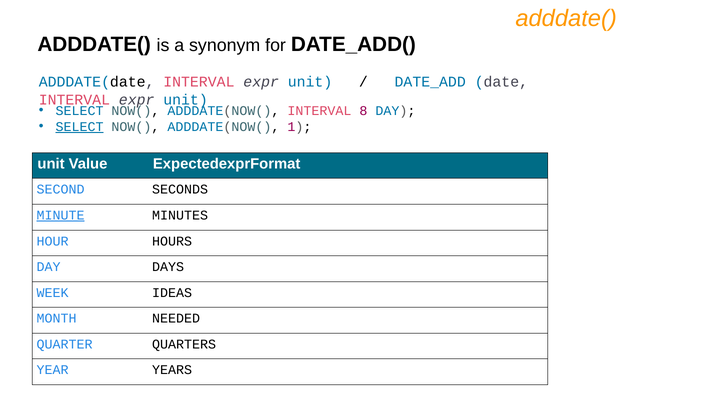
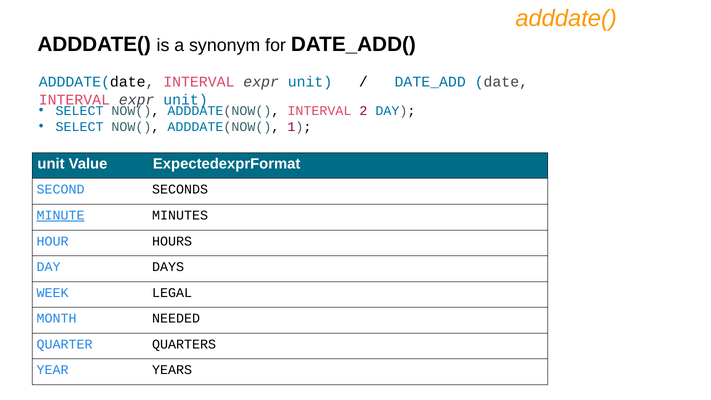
8: 8 -> 2 (363, 111)
SELECT underline: present -> none (80, 127)
IDEAS: IDEAS -> LEGAL (172, 293)
